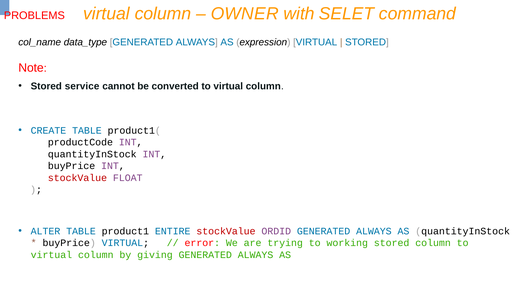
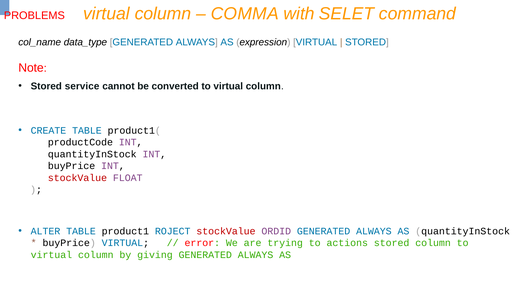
OWNER: OWNER -> COMMA (245, 14)
ENTIRE: ENTIRE -> ROJECT (173, 231)
working: working -> actions (347, 243)
